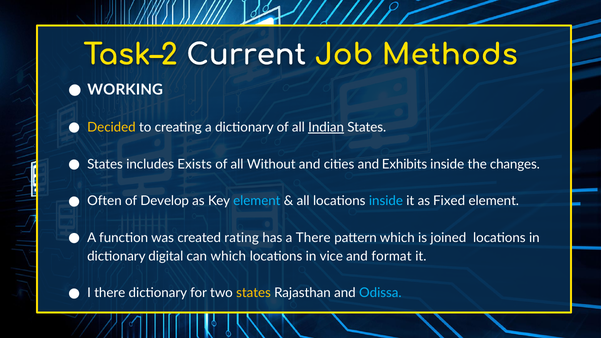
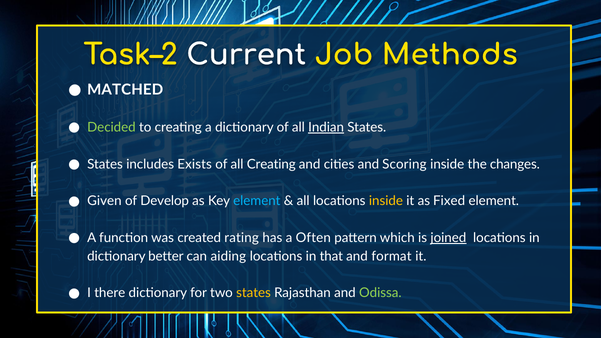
WORKING: WORKING -> MATCHED (125, 90)
Decided colour: yellow -> light green (111, 127)
all Without: Without -> Creating (271, 164)
Exhibits: Exhibits -> Scoring (404, 164)
Often: Often -> Given (104, 201)
inside colour: light blue -> yellow (386, 201)
a There: There -> Often (313, 238)
joined underline: none -> present (448, 238)
digital: digital -> better (166, 256)
can which: which -> aiding (228, 256)
vice: vice -> that (331, 256)
Odissa colour: light blue -> light green (380, 293)
